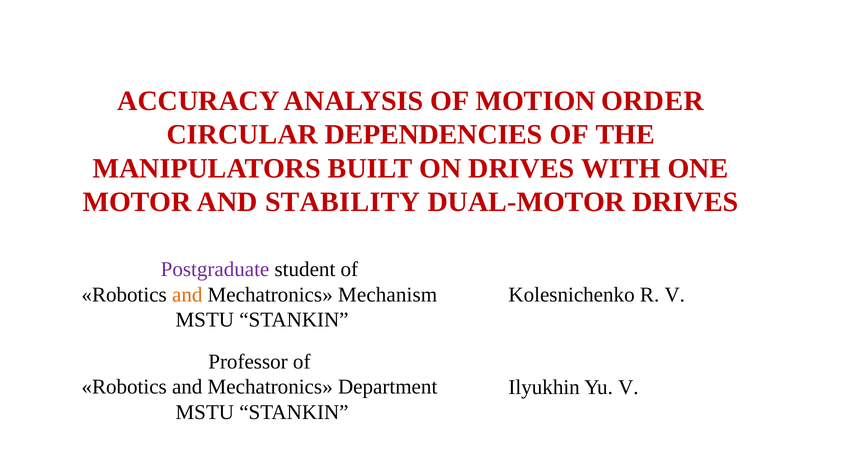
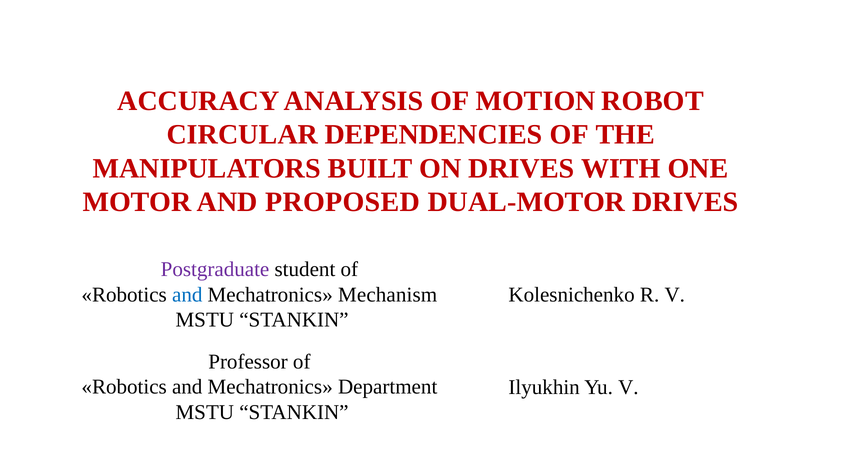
ORDER: ORDER -> ROBOT (653, 101)
STABILITY: STABILITY -> PROPOSED (343, 202)
and colour: orange -> blue (187, 295)
